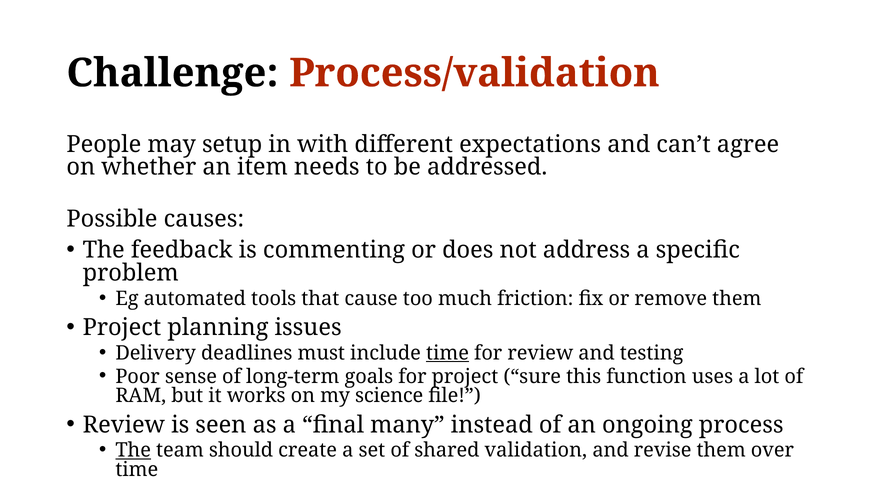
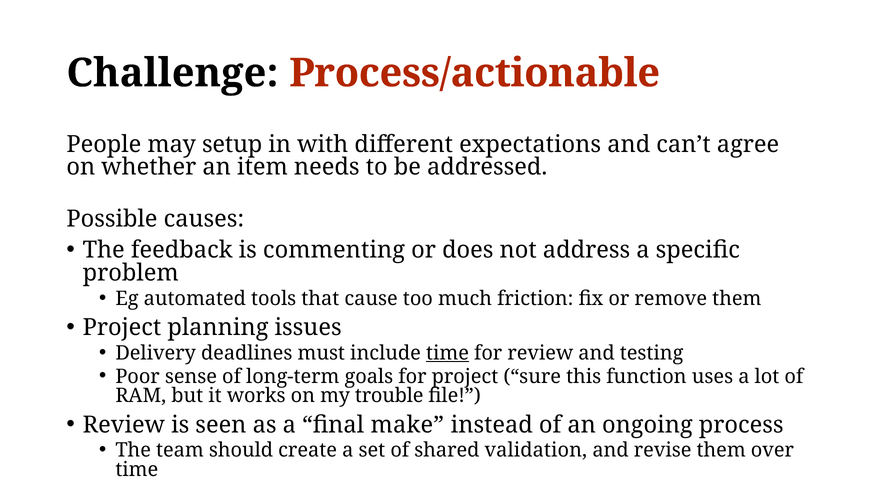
Process/validation: Process/validation -> Process/actionable (475, 73)
science: science -> trouble (389, 396)
many: many -> make (407, 425)
The underline: present -> none (133, 450)
